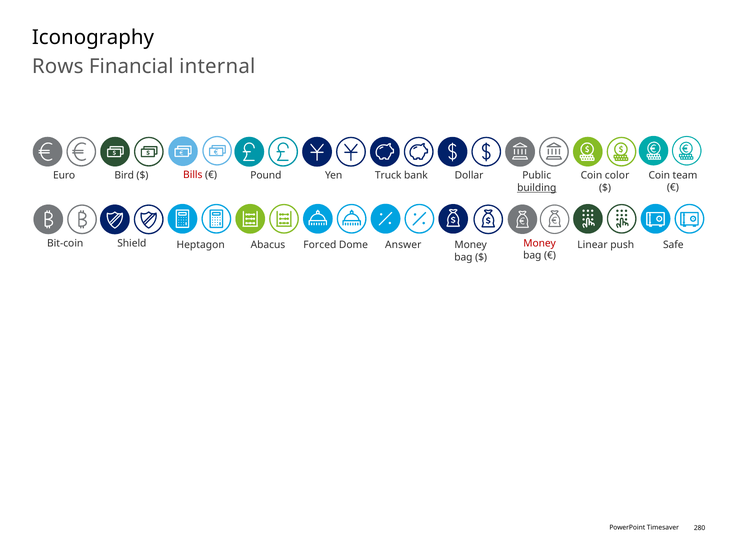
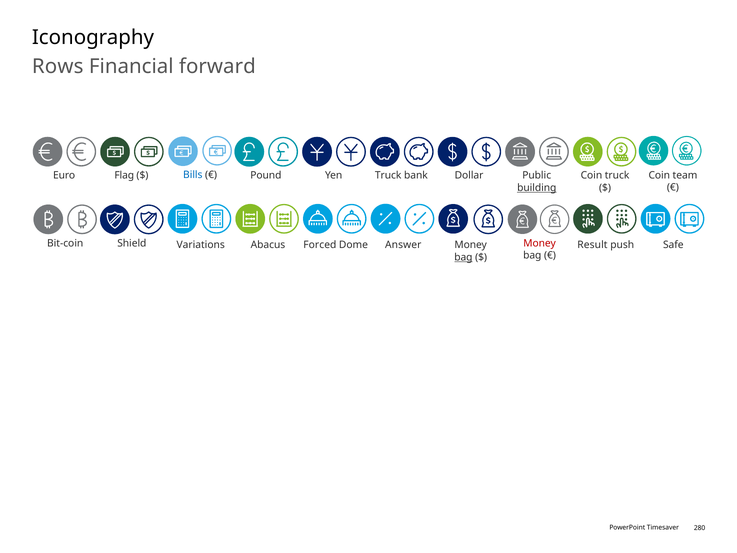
internal: internal -> forward (217, 66)
Bills colour: red -> blue (193, 175)
Bird: Bird -> Flag (124, 175)
Coin color: color -> truck (617, 175)
Heptagon: Heptagon -> Variations (201, 245)
Linear: Linear -> Result (592, 245)
bag underline: none -> present (463, 257)
